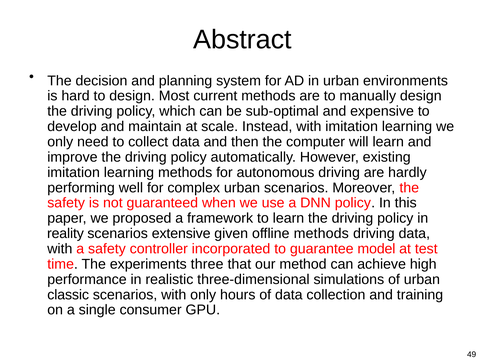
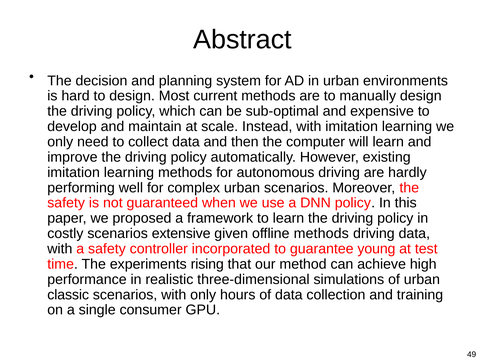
reality: reality -> costly (65, 233)
model: model -> young (376, 249)
three: three -> rising (207, 264)
